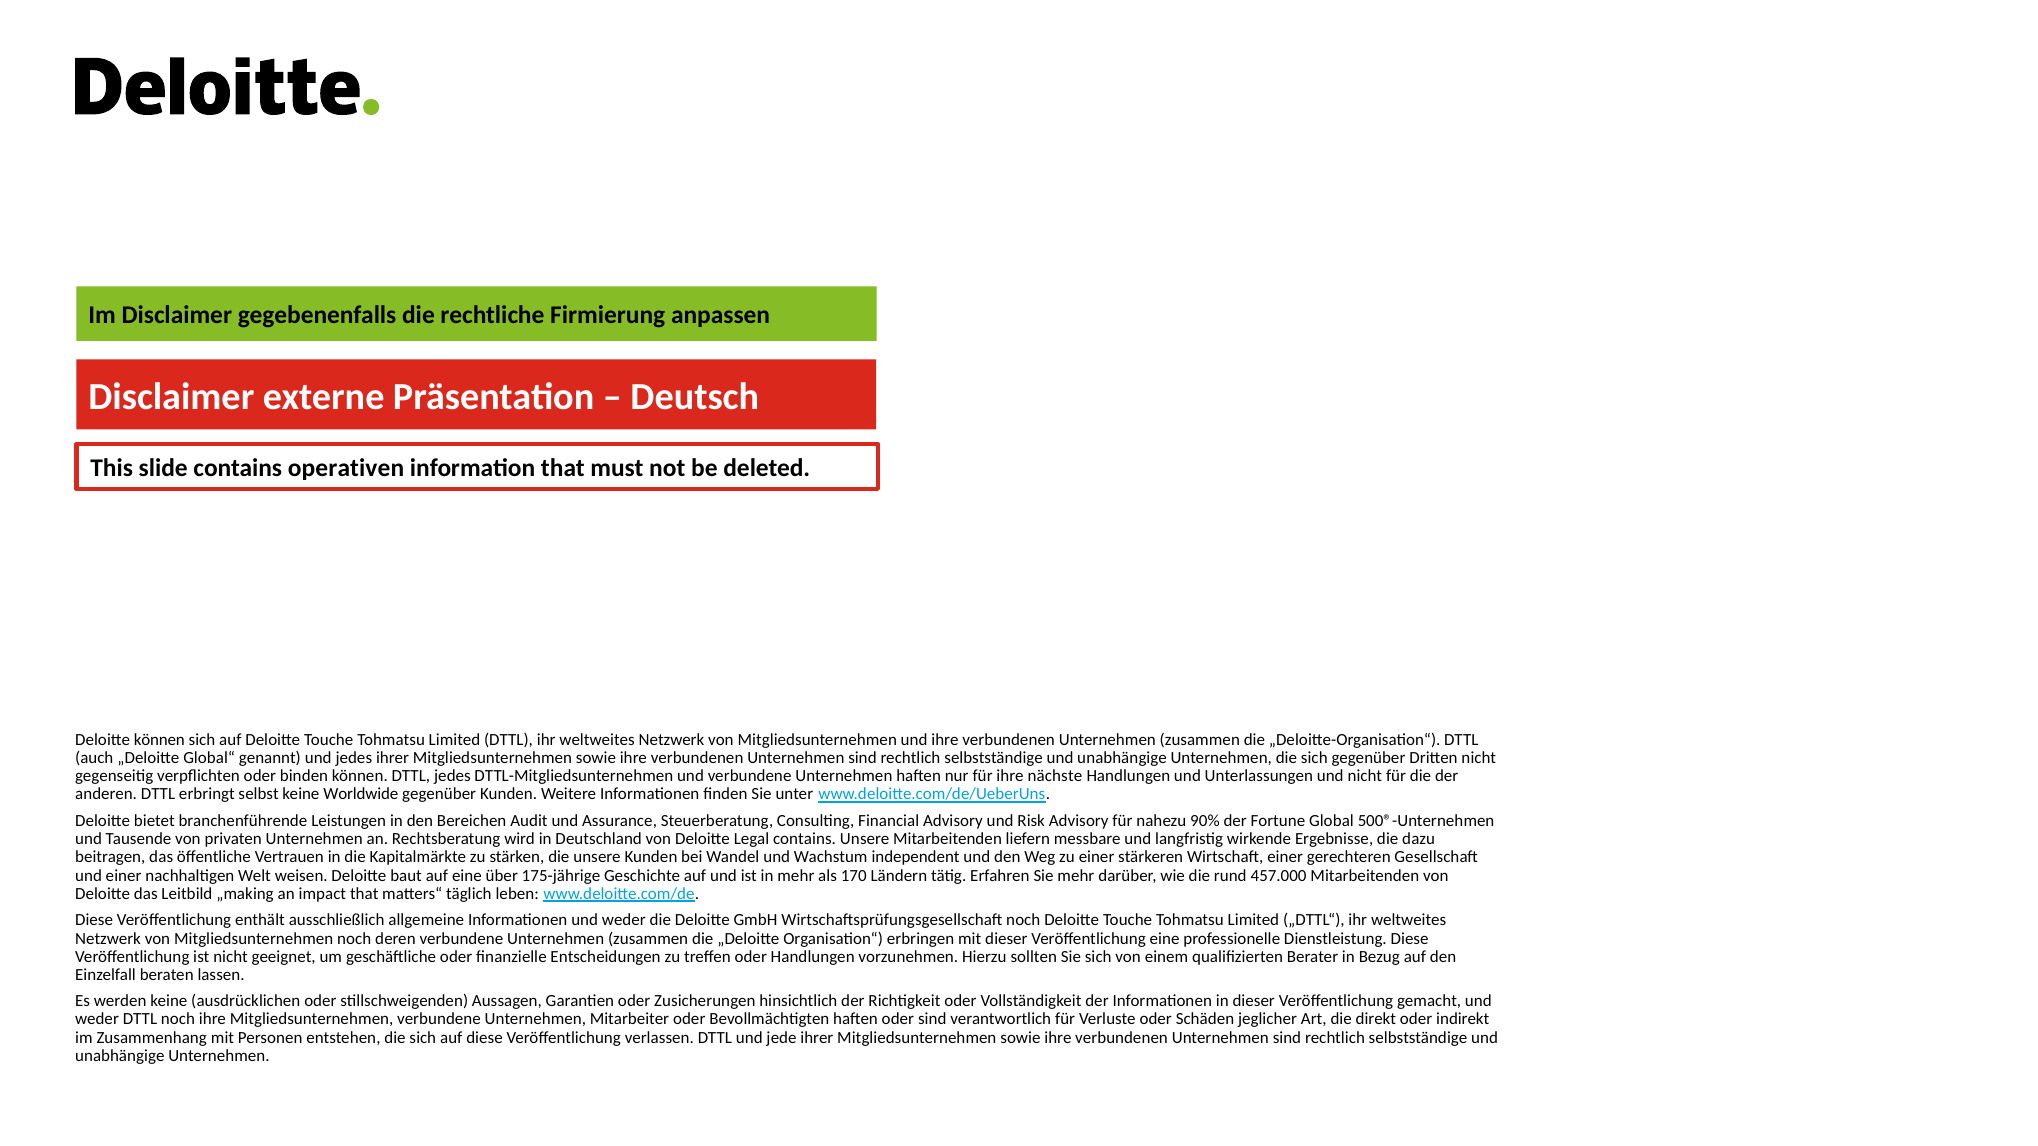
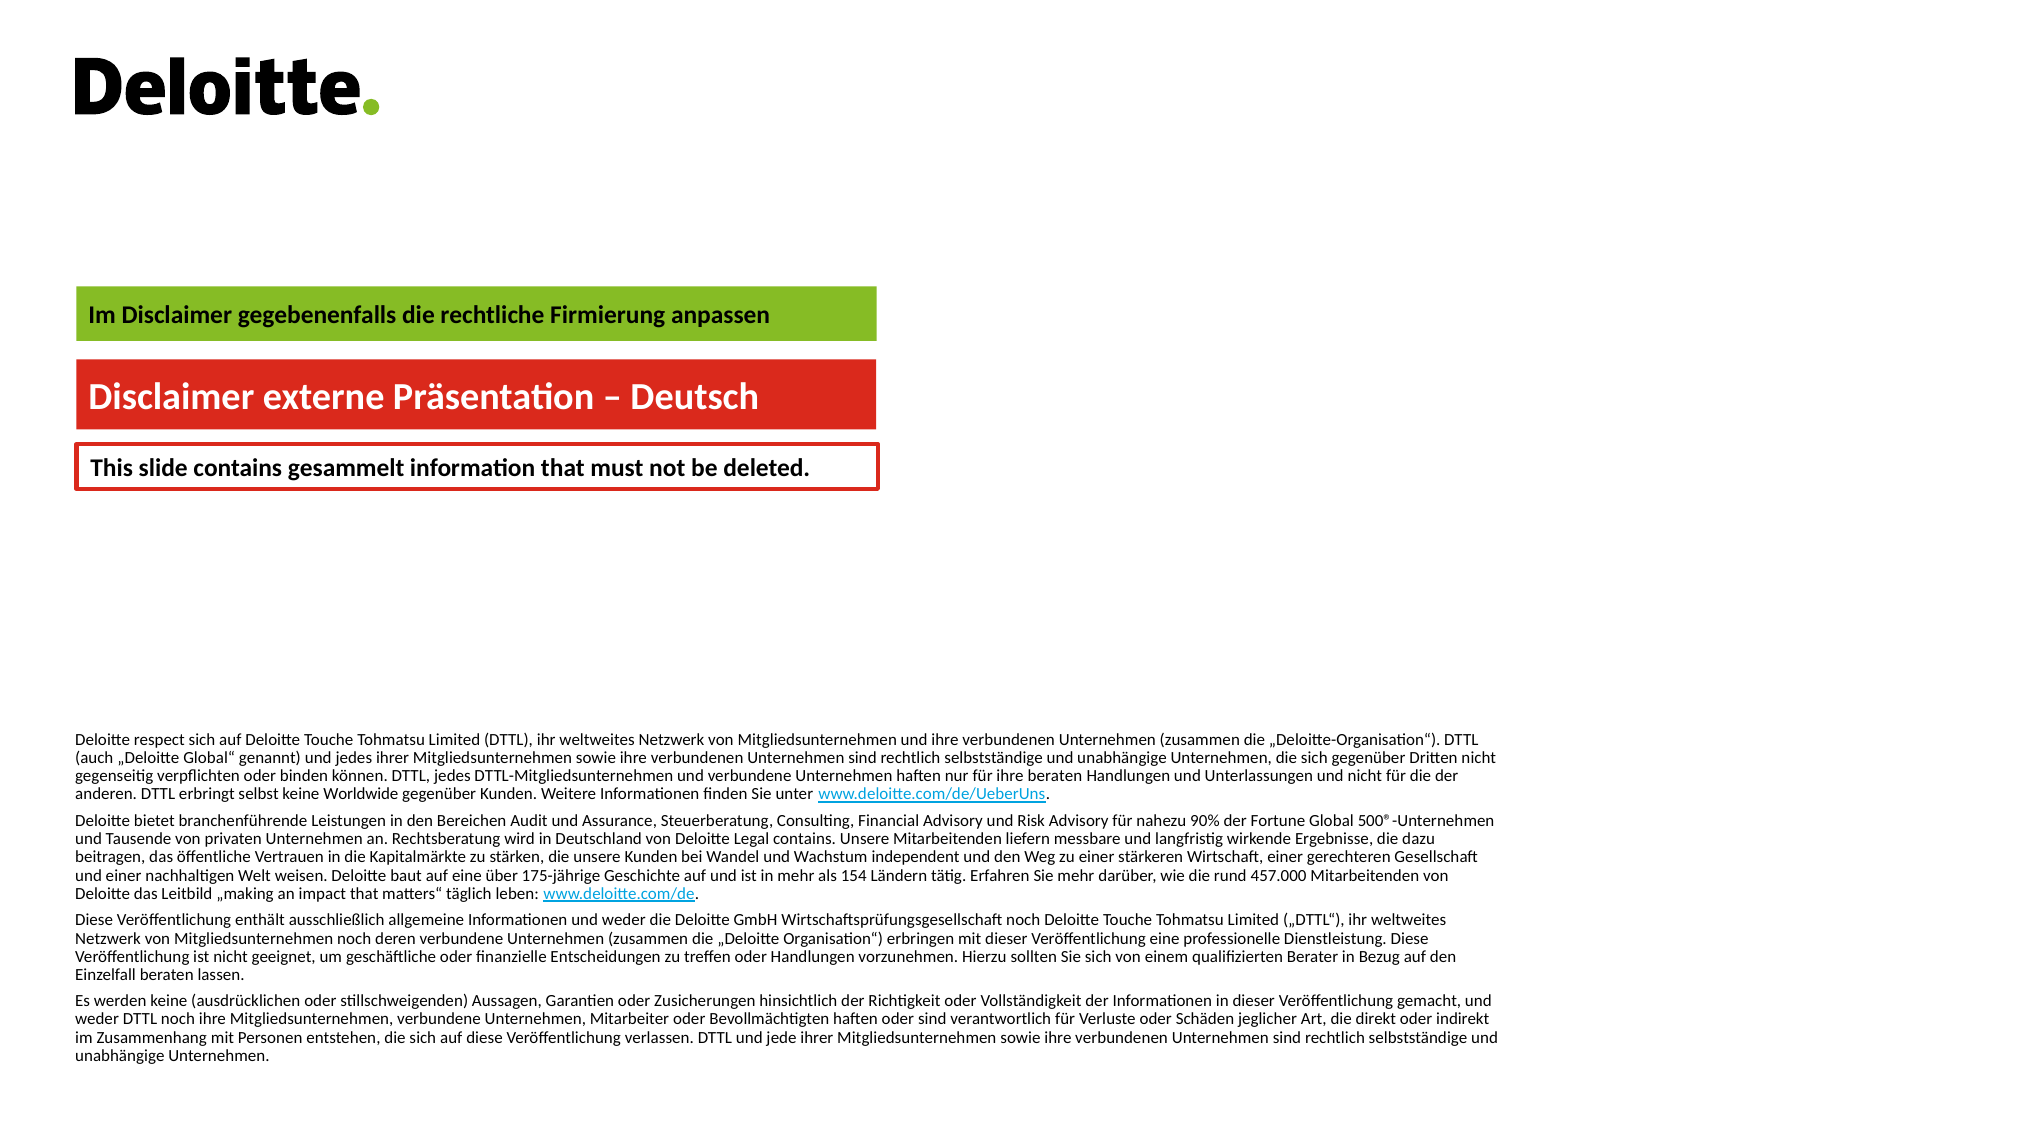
operativen: operativen -> gesammelt (346, 468)
Deloitte können: können -> respect (159, 740)
ihre nächste: nächste -> beraten (1055, 776)
170: 170 -> 154 (854, 876)
